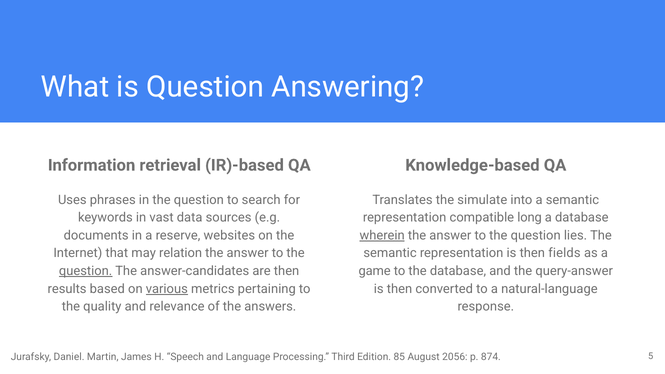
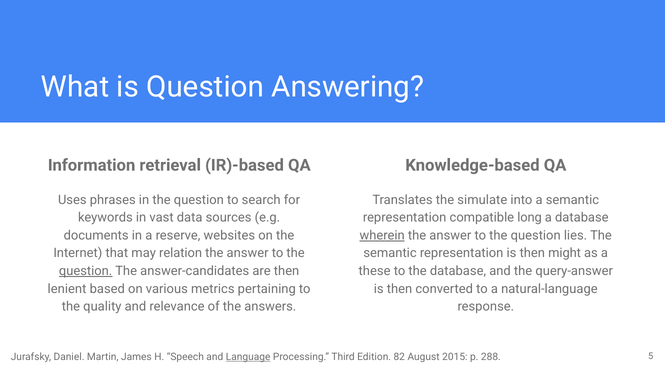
fields: fields -> might (565, 253)
game: game -> these (375, 271)
results: results -> lenient (67, 289)
various underline: present -> none (167, 289)
Language underline: none -> present (248, 357)
85: 85 -> 82 (399, 357)
2056: 2056 -> 2015 (455, 357)
874: 874 -> 288 (491, 357)
